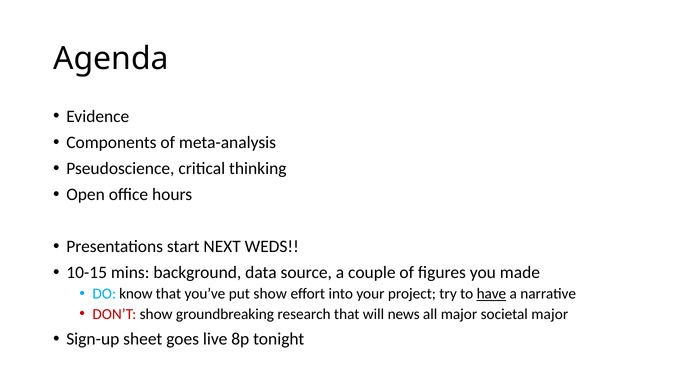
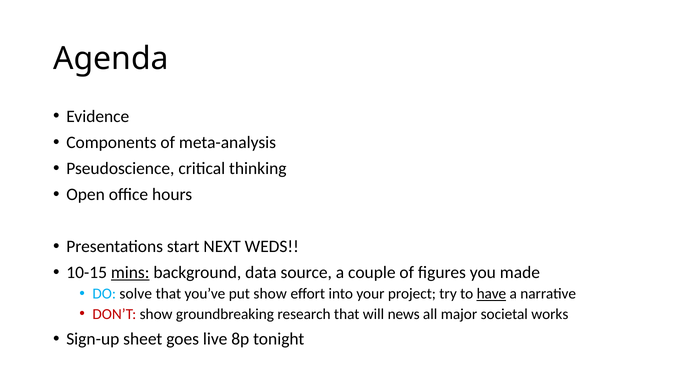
mins underline: none -> present (130, 273)
know: know -> solve (136, 294)
societal major: major -> works (550, 315)
